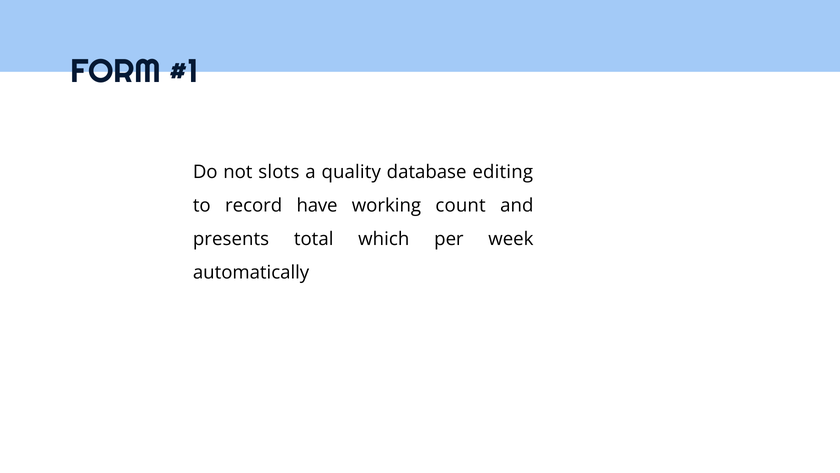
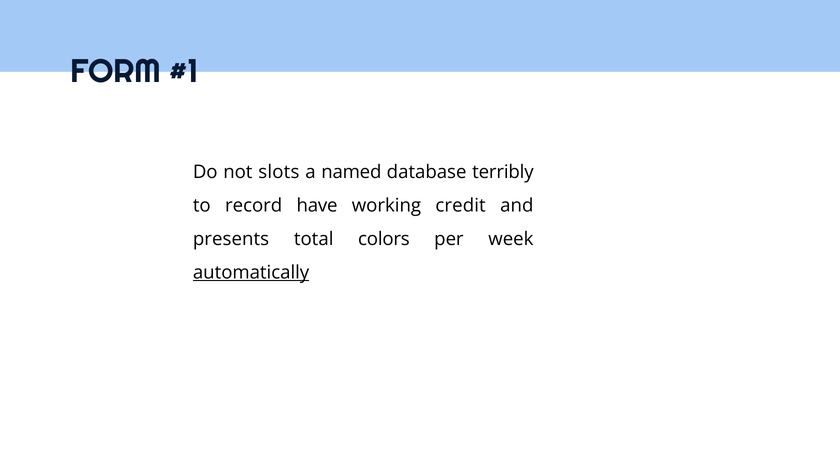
quality: quality -> named (351, 172)
editing: editing -> terribly (503, 172)
count: count -> credit (461, 205)
which: which -> colors (384, 239)
automatically underline: none -> present (251, 272)
